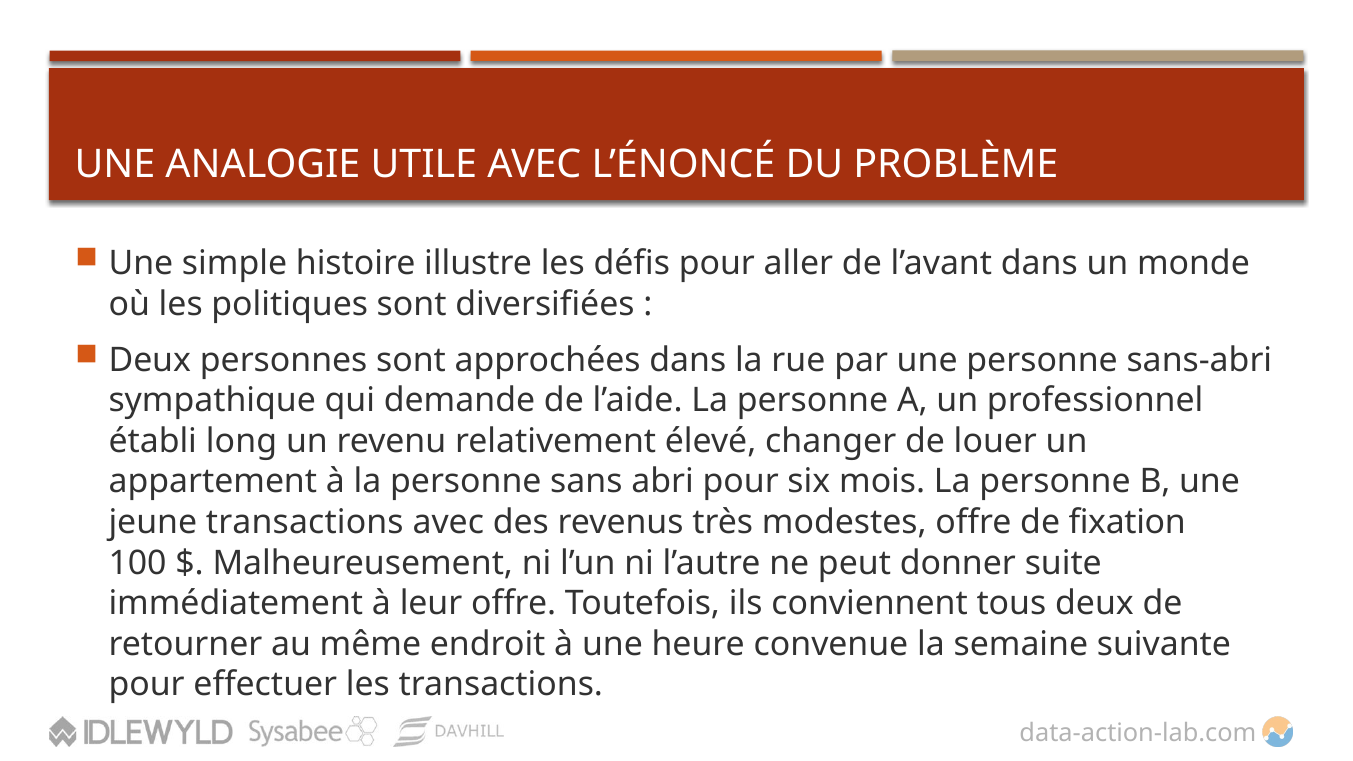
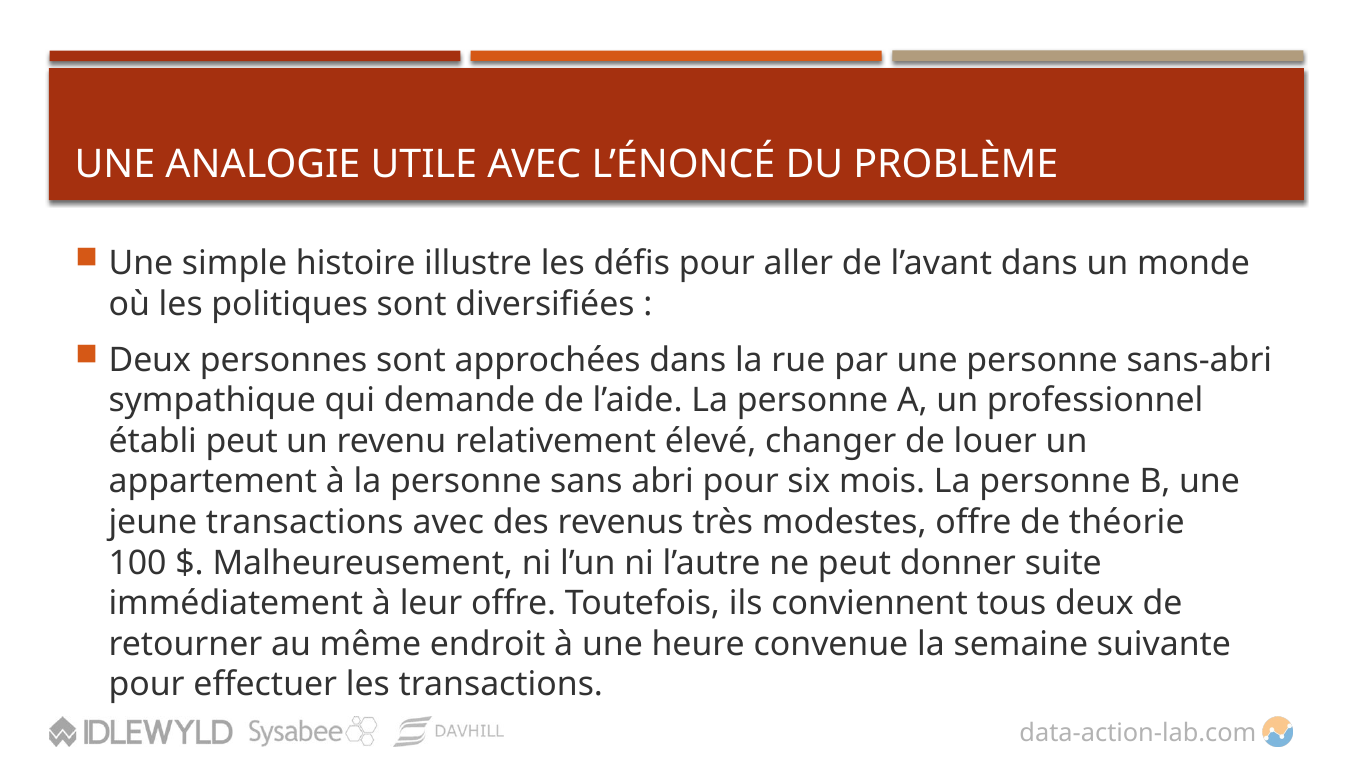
établi long: long -> peut (242, 441)
fixation: fixation -> théorie (1127, 522)
